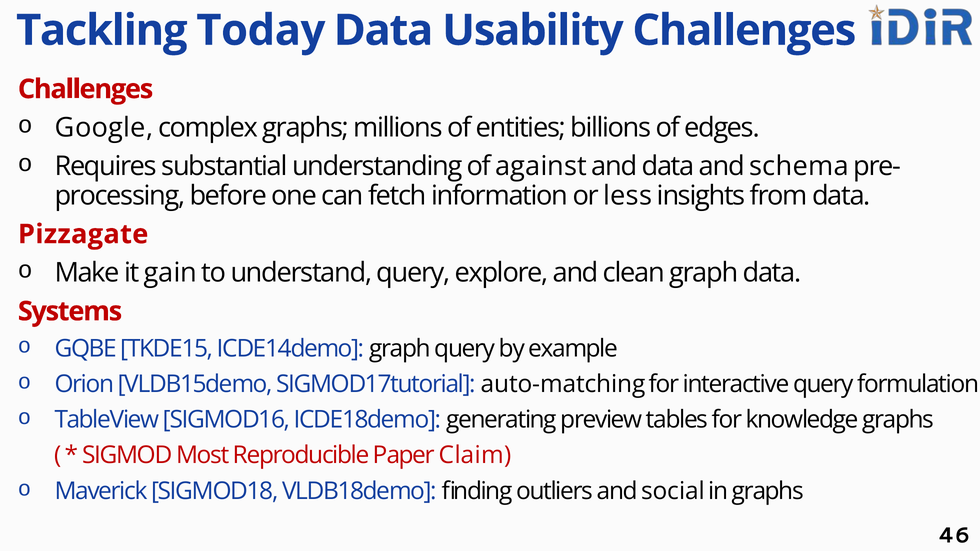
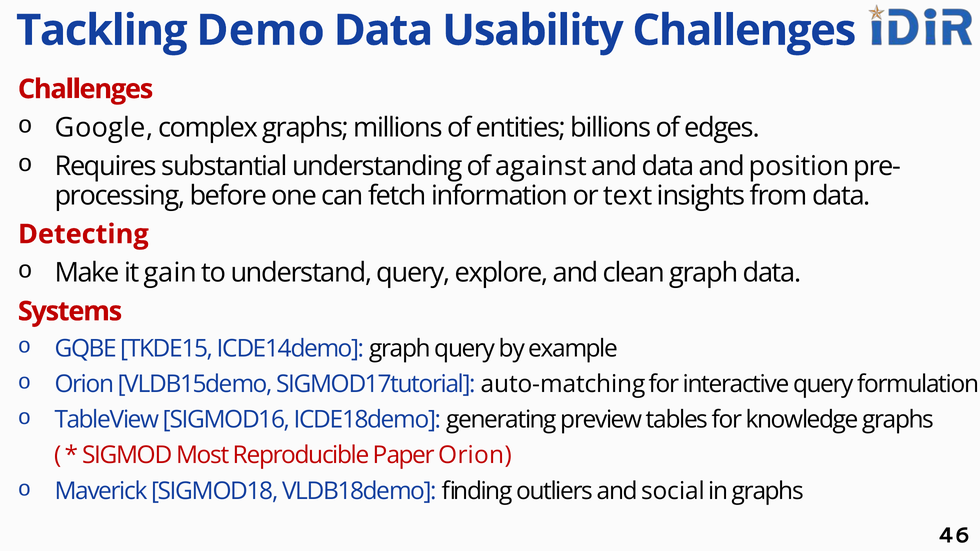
Today: Today -> Demo (260, 30)
schema: schema -> position (799, 166)
less: less -> text (628, 196)
Pizzagate: Pizzagate -> Detecting (83, 234)
Paper Claim: Claim -> Orion (475, 456)
